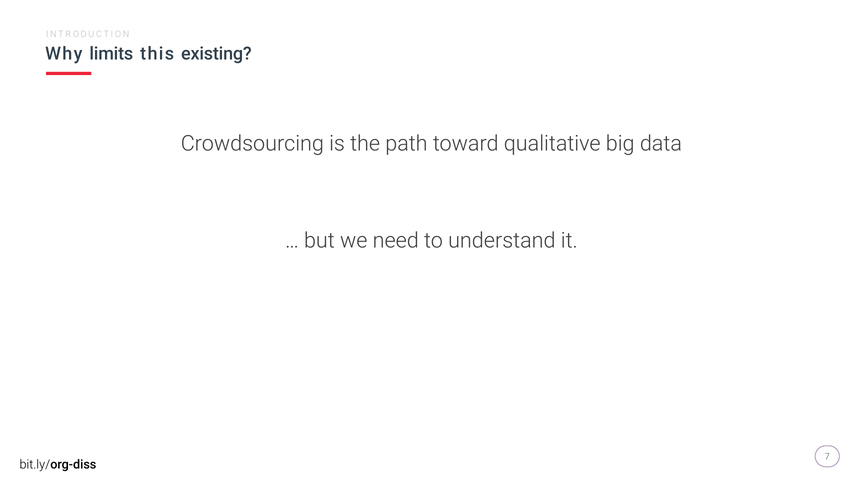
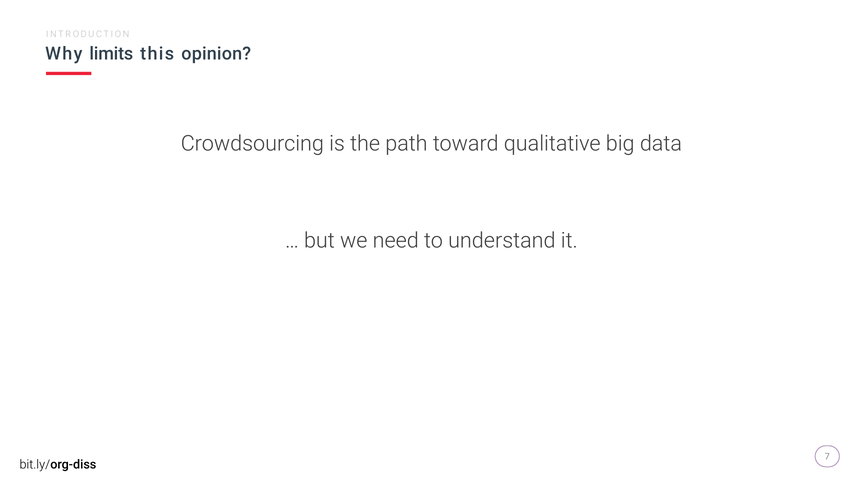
existing: existing -> opinion (216, 54)
